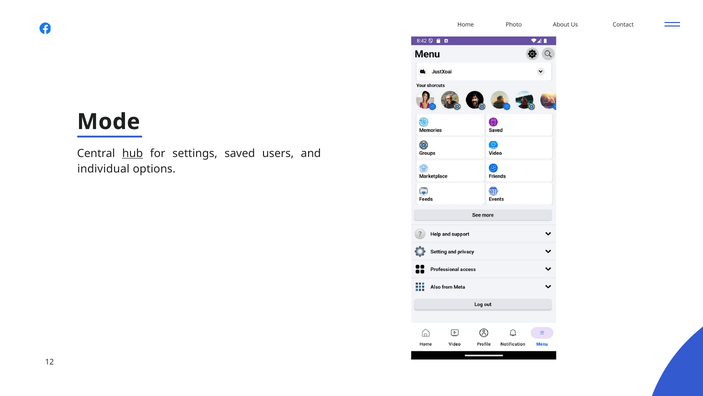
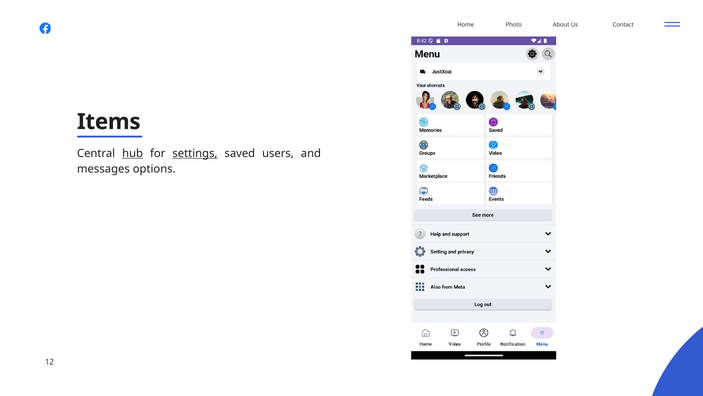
Mode: Mode -> Items (109, 122)
settings underline: none -> present (195, 153)
individual: individual -> messages (103, 169)
